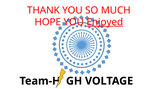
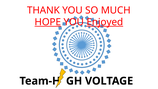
HOPE underline: none -> present (48, 22)
